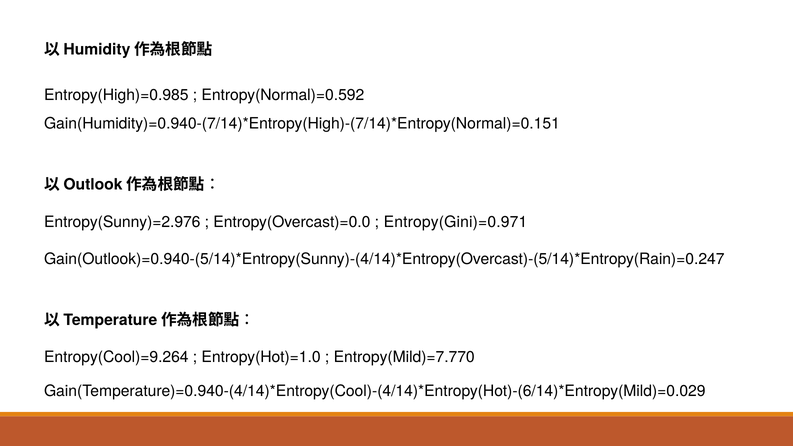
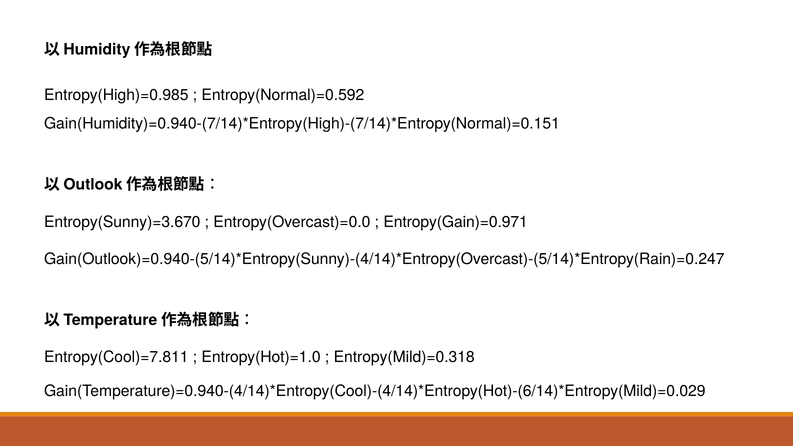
Entropy(Sunny)=2.976: Entropy(Sunny)=2.976 -> Entropy(Sunny)=3.670 (122, 222)
Entropy(Gini)=0.971: Entropy(Gini)=0.971 -> Entropy(Gain)=0.971 (456, 222)
Entropy(Cool)=9.264: Entropy(Cool)=9.264 -> Entropy(Cool)=7.811 (116, 357)
Entropy(Mild)=7.770: Entropy(Mild)=7.770 -> Entropy(Mild)=0.318 (404, 357)
